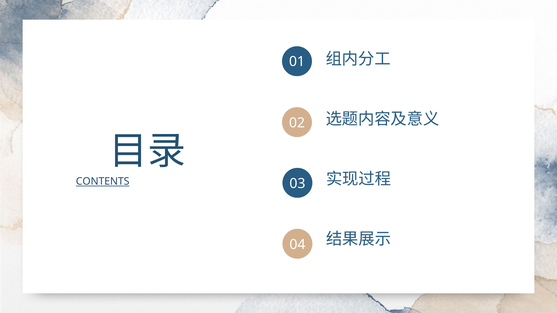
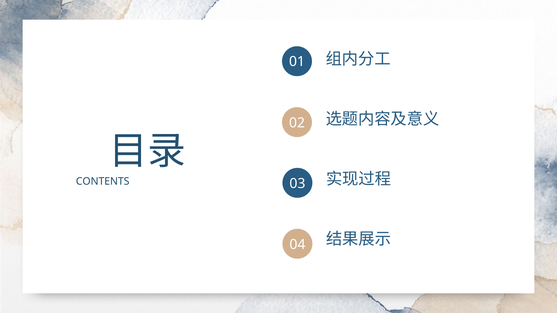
CONTENTS underline: present -> none (103, 182)
